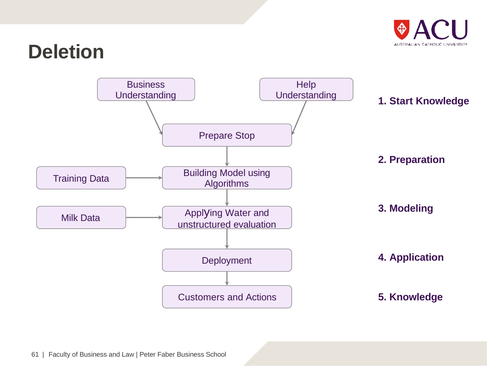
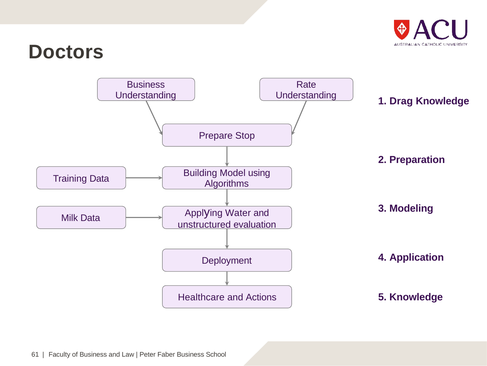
Deletion: Deletion -> Doctors (66, 52)
Help: Help -> Rate (306, 84)
Start: Start -> Drag (401, 101)
Customers: Customers -> Healthcare (201, 297)
